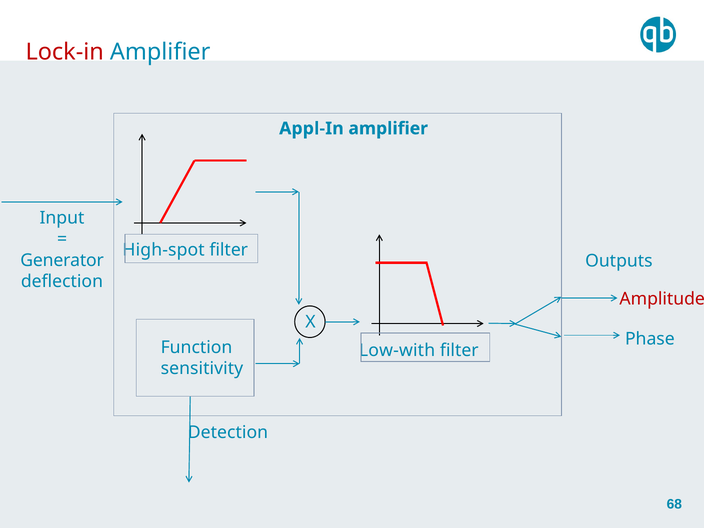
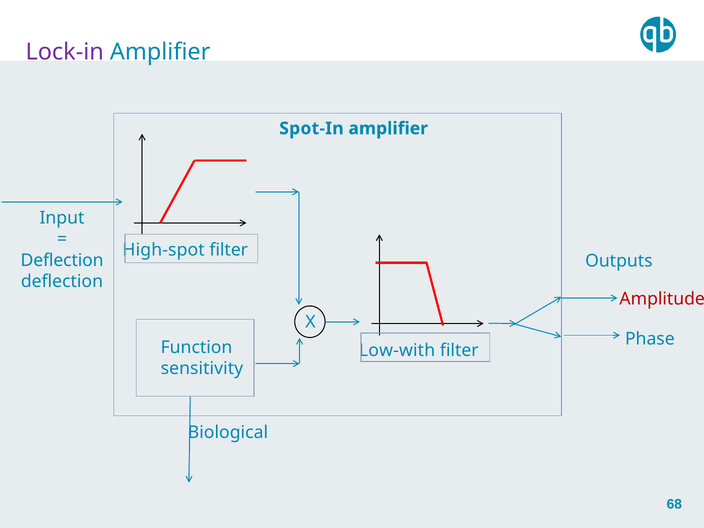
Lock-in colour: red -> purple (65, 52)
Appl-In: Appl-In -> Spot-In (311, 128)
Generator: Generator -> Deflection (62, 260)
Detection: Detection -> Biological (228, 433)
